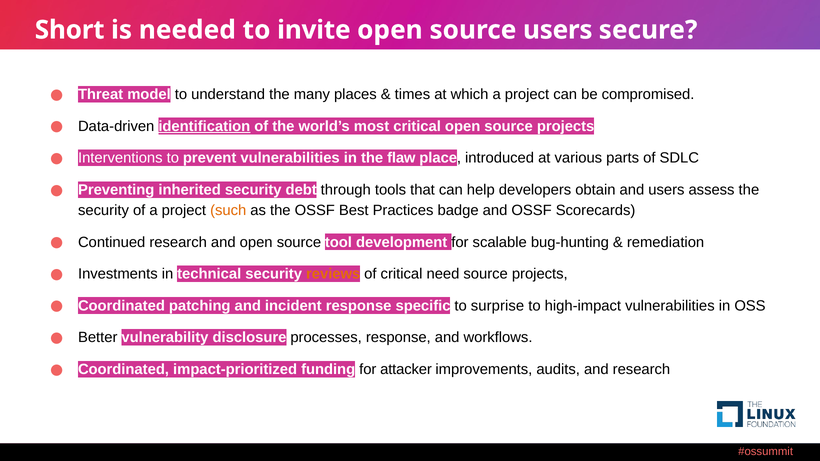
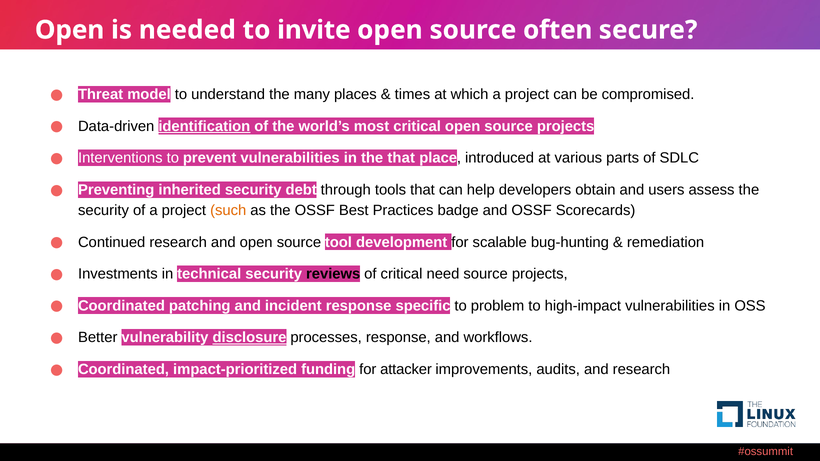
Short: Short -> Open (70, 30)
source users: users -> often (558, 30)
the flaw: flaw -> that (401, 158)
reviews colour: orange -> black (333, 274)
surprise: surprise -> problem (498, 306)
disclosure underline: none -> present (250, 338)
